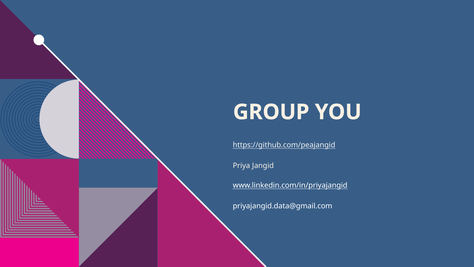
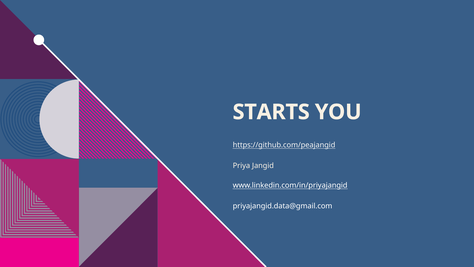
GROUP: GROUP -> STARTS (271, 112)
